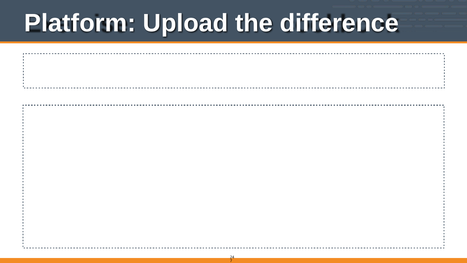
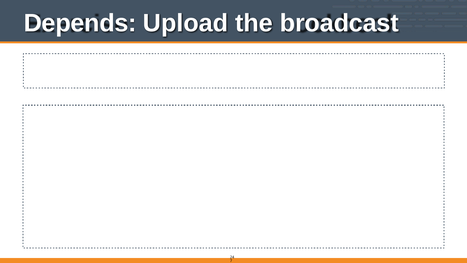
Platform: Platform -> Depends (80, 23)
difference: difference -> broadcast (339, 23)
